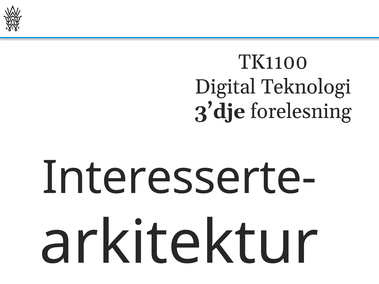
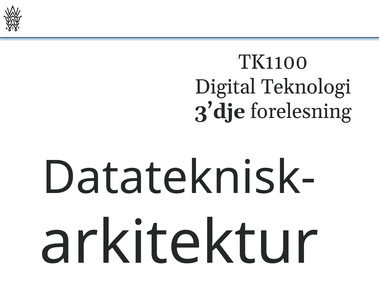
Interesserte-: Interesserte- -> Datateknisk- (179, 178)
